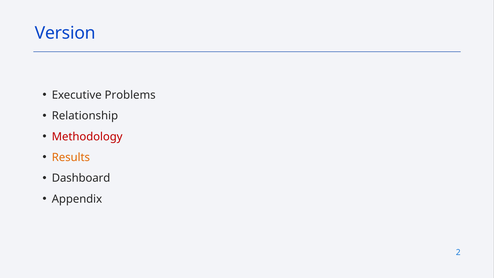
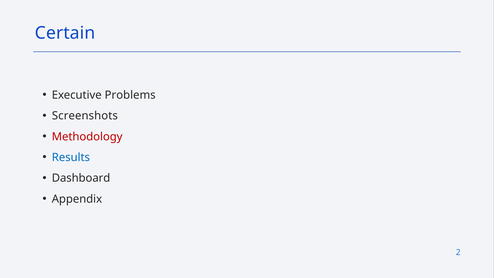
Version: Version -> Certain (65, 33)
Relationship: Relationship -> Screenshots (85, 116)
Results colour: orange -> blue (71, 157)
